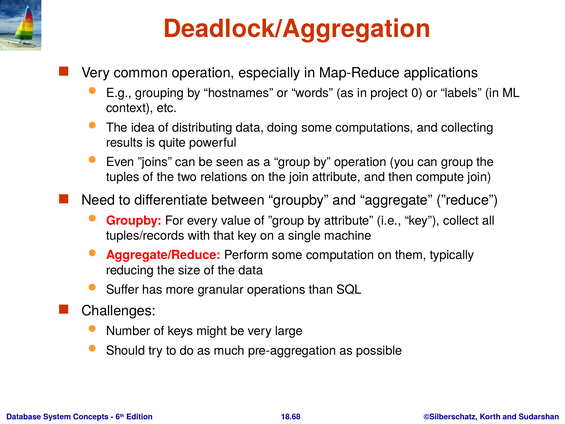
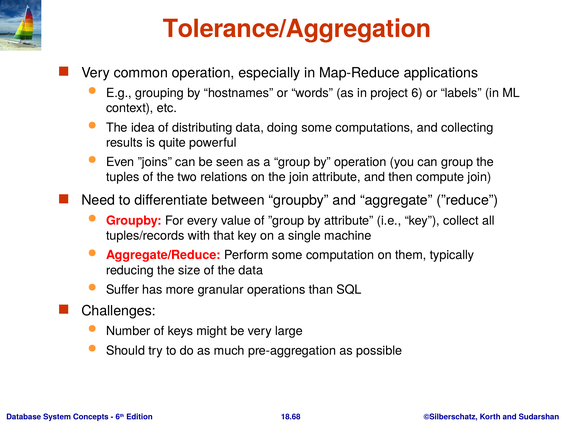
Deadlock/Aggregation: Deadlock/Aggregation -> Tolerance/Aggregation (297, 29)
0: 0 -> 6 (417, 93)
